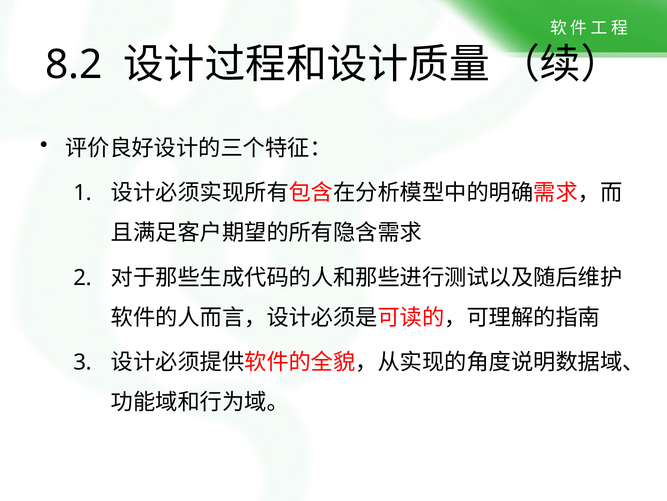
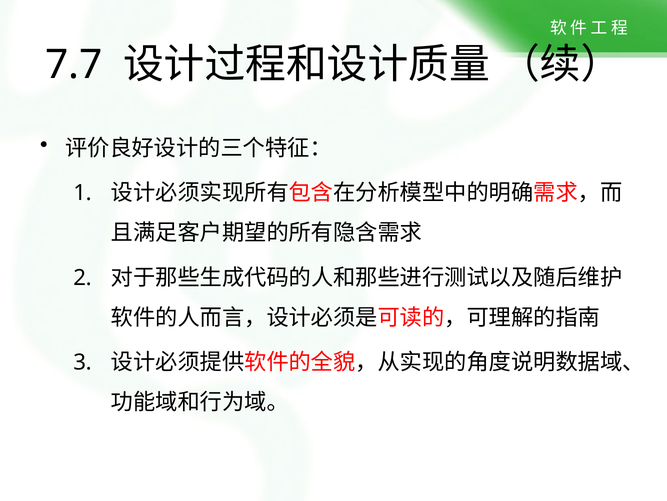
8.2: 8.2 -> 7.7 (74, 65)
